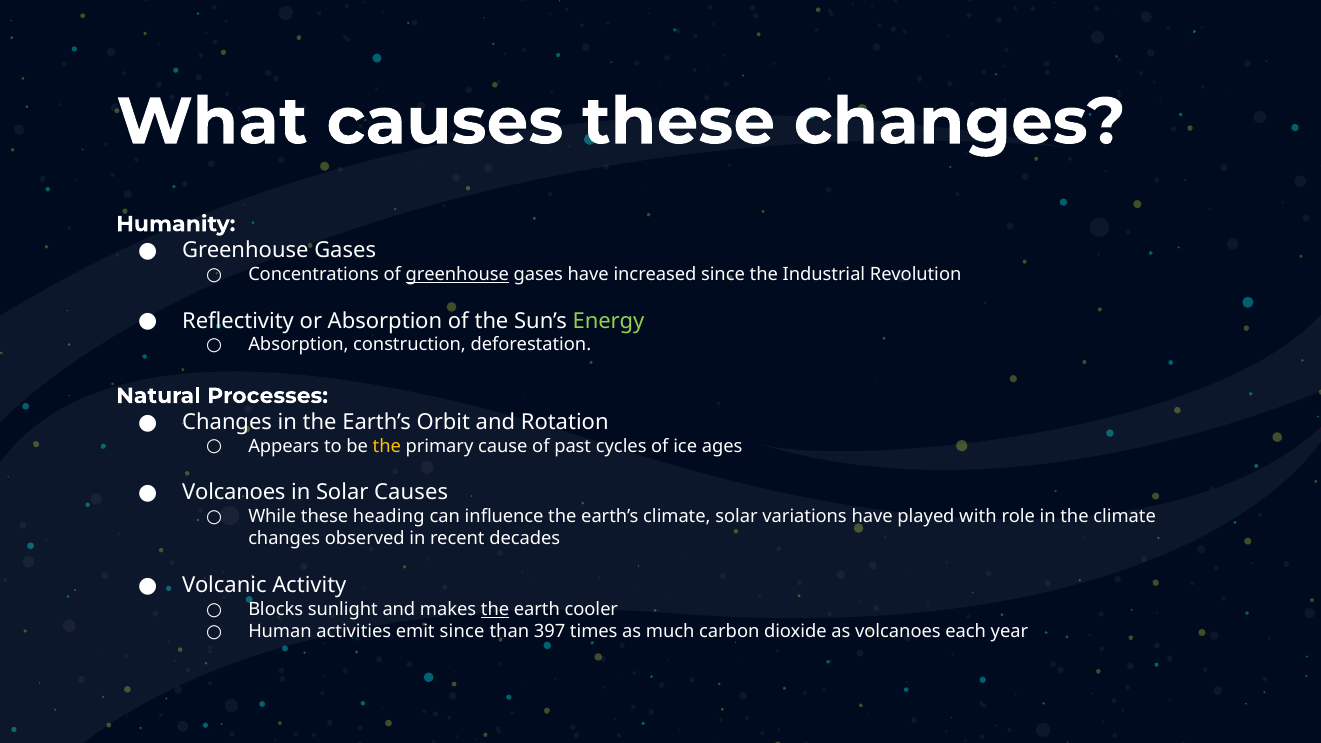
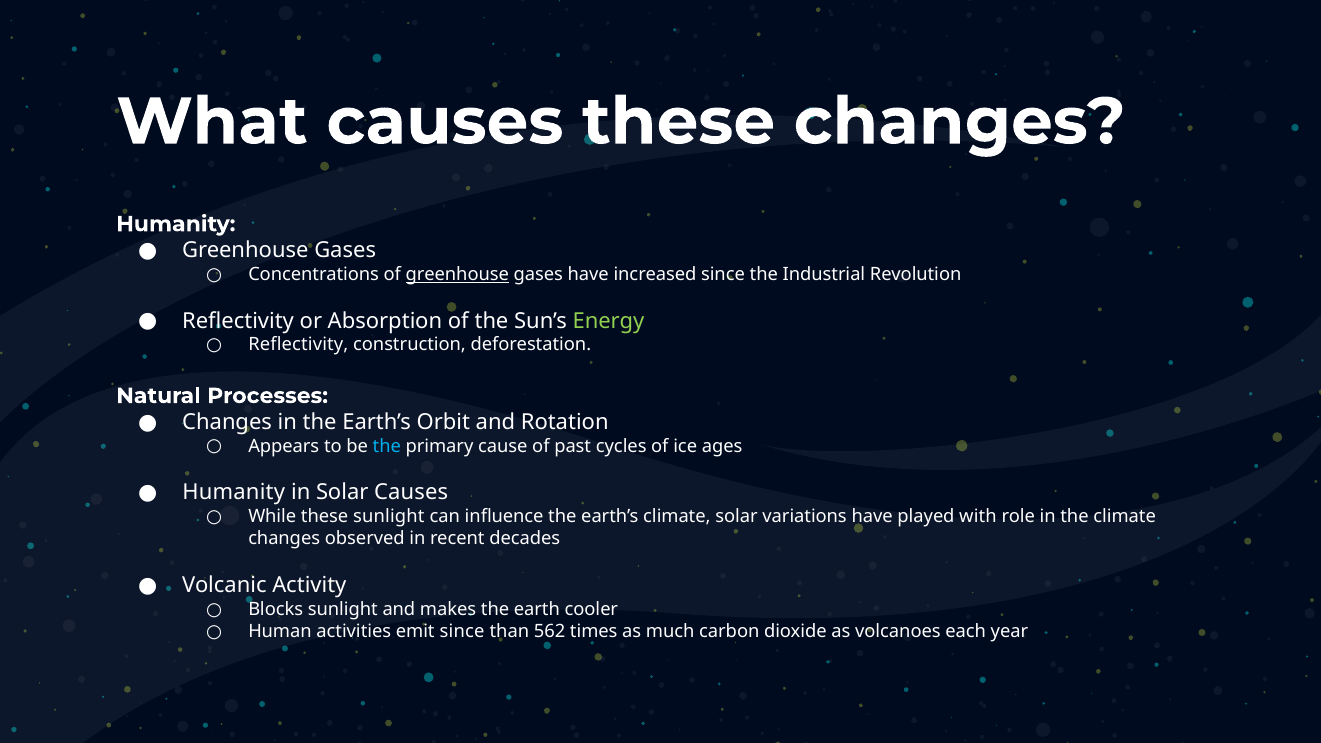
Absorption: Absorption -> Reflectivity (298, 345)
the colour: yellow -> light blue (387, 446)
Volcanoes: Volcanoes -> Humanity (234, 493)
these heading: heading -> sunlight (389, 517)
the underline: present -> none (495, 609)
397: 397 -> 562 (550, 631)
